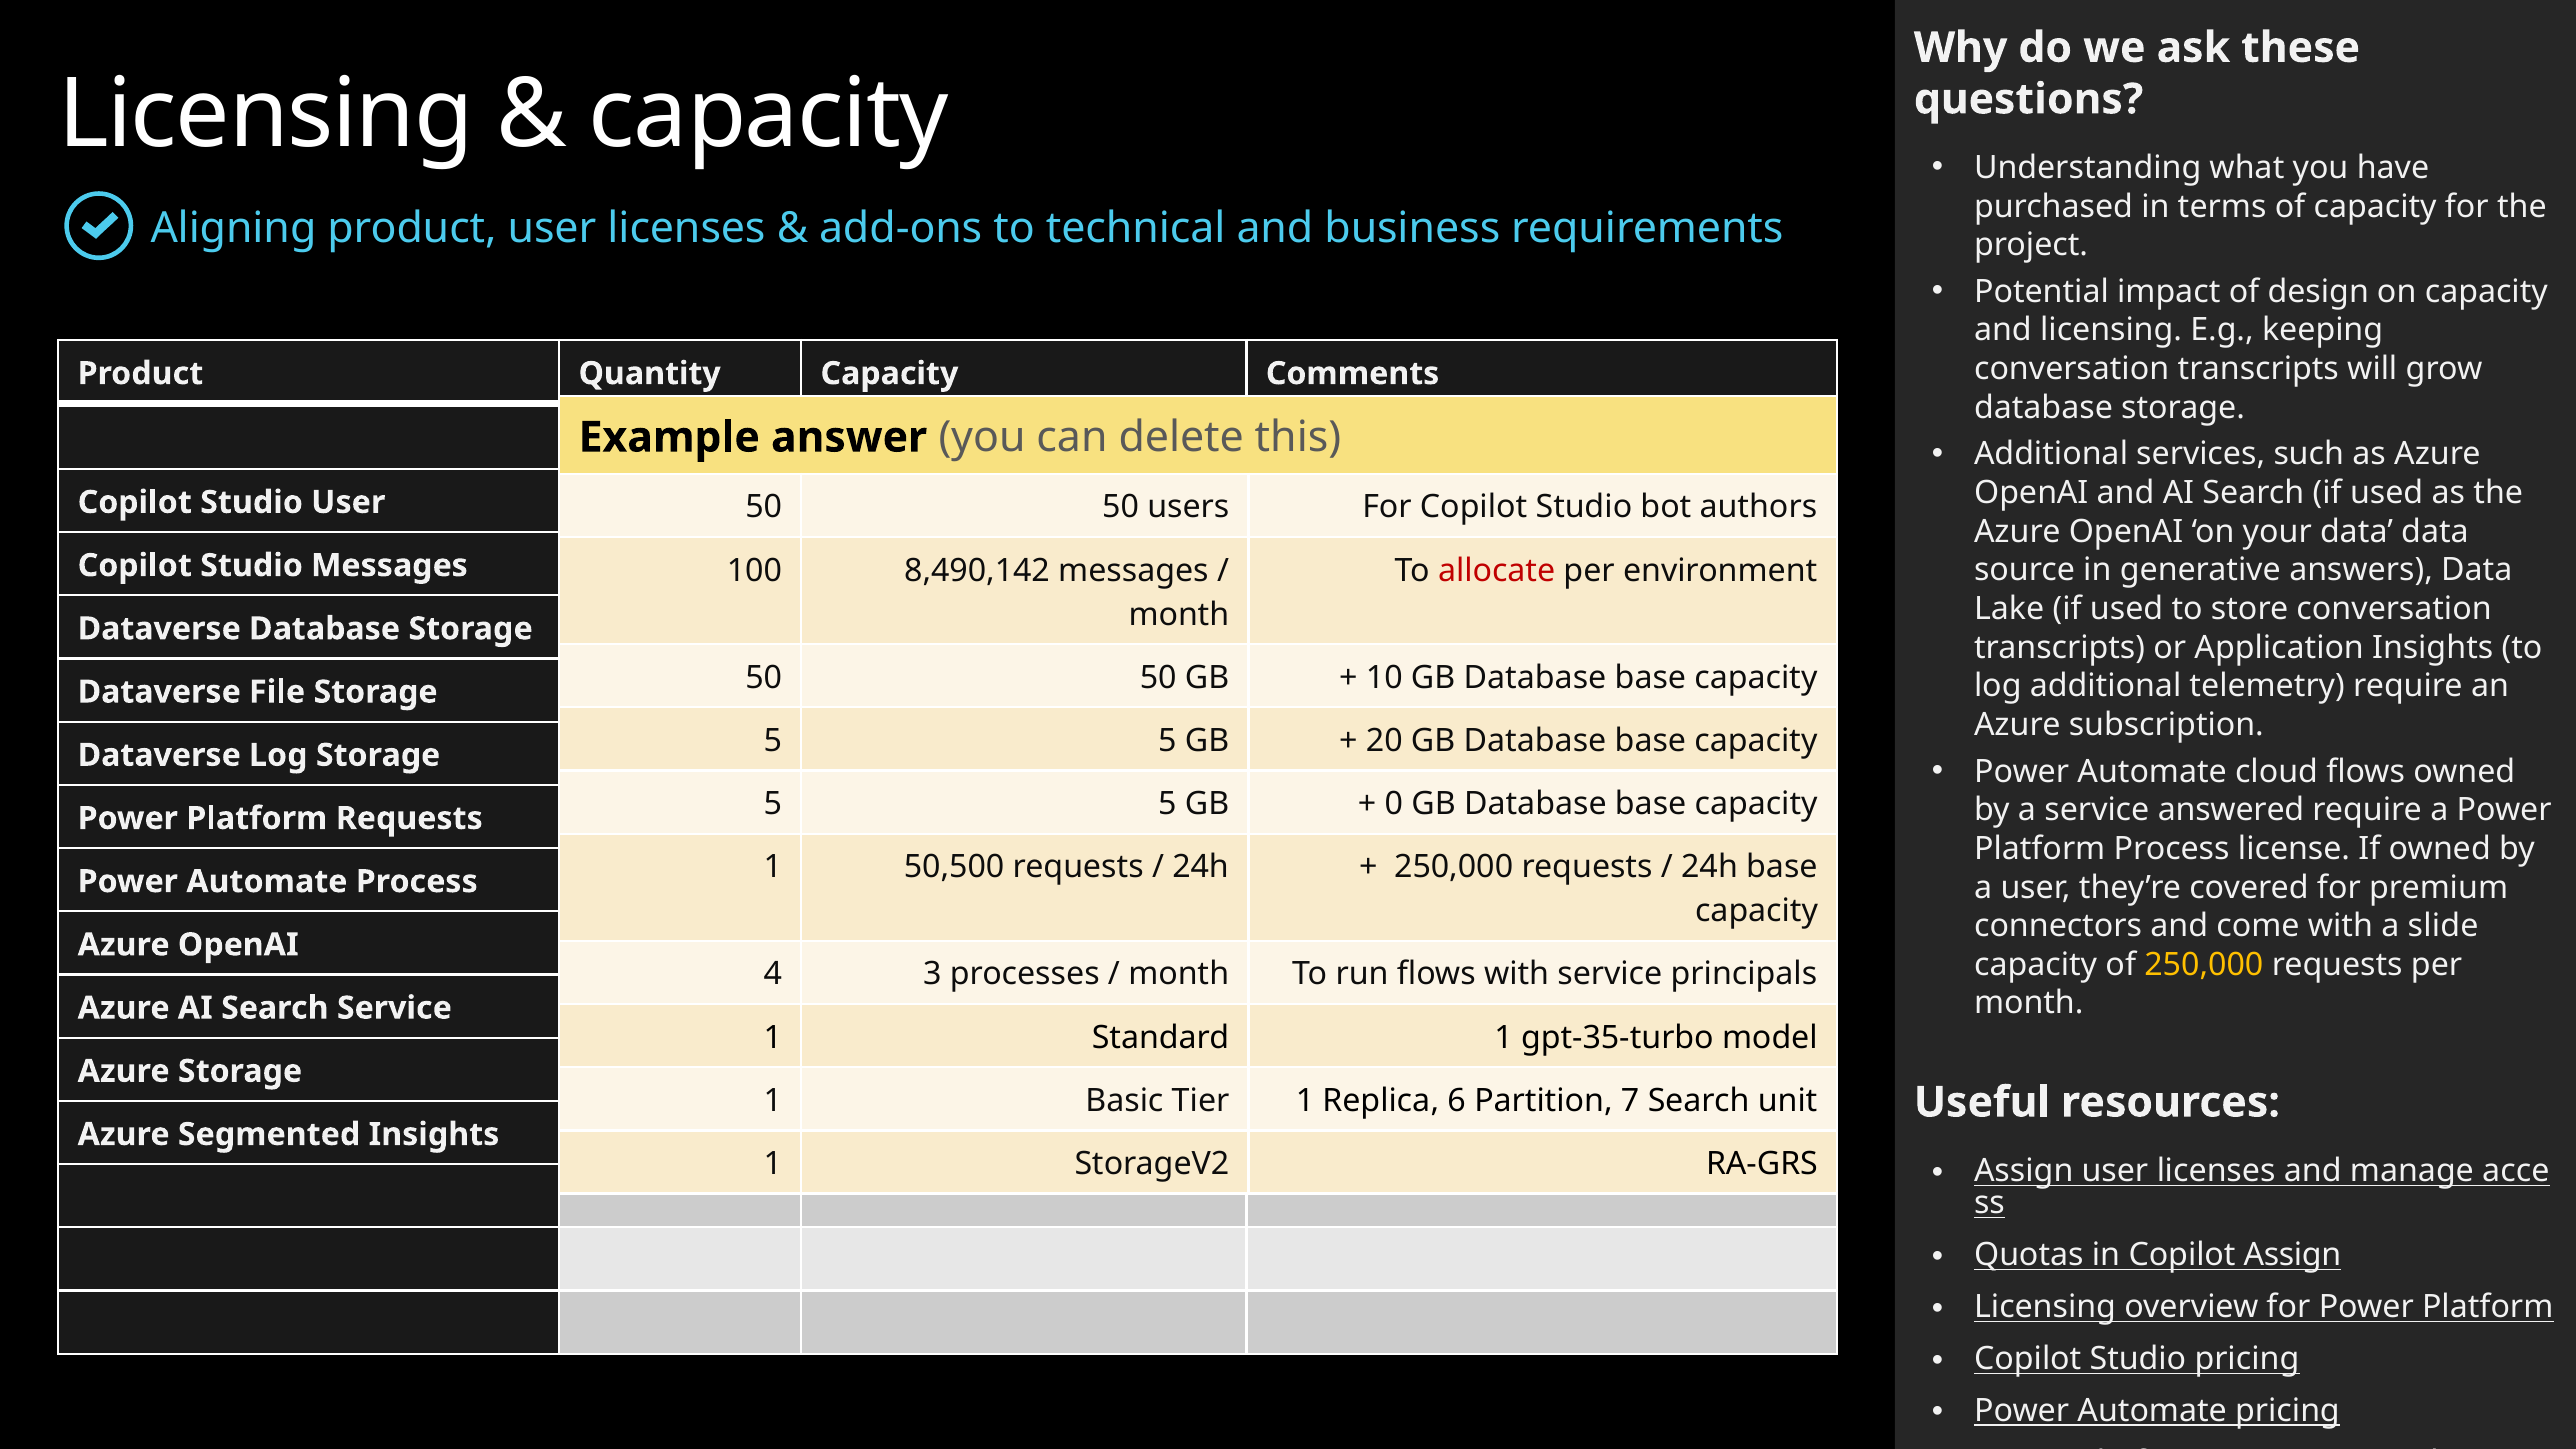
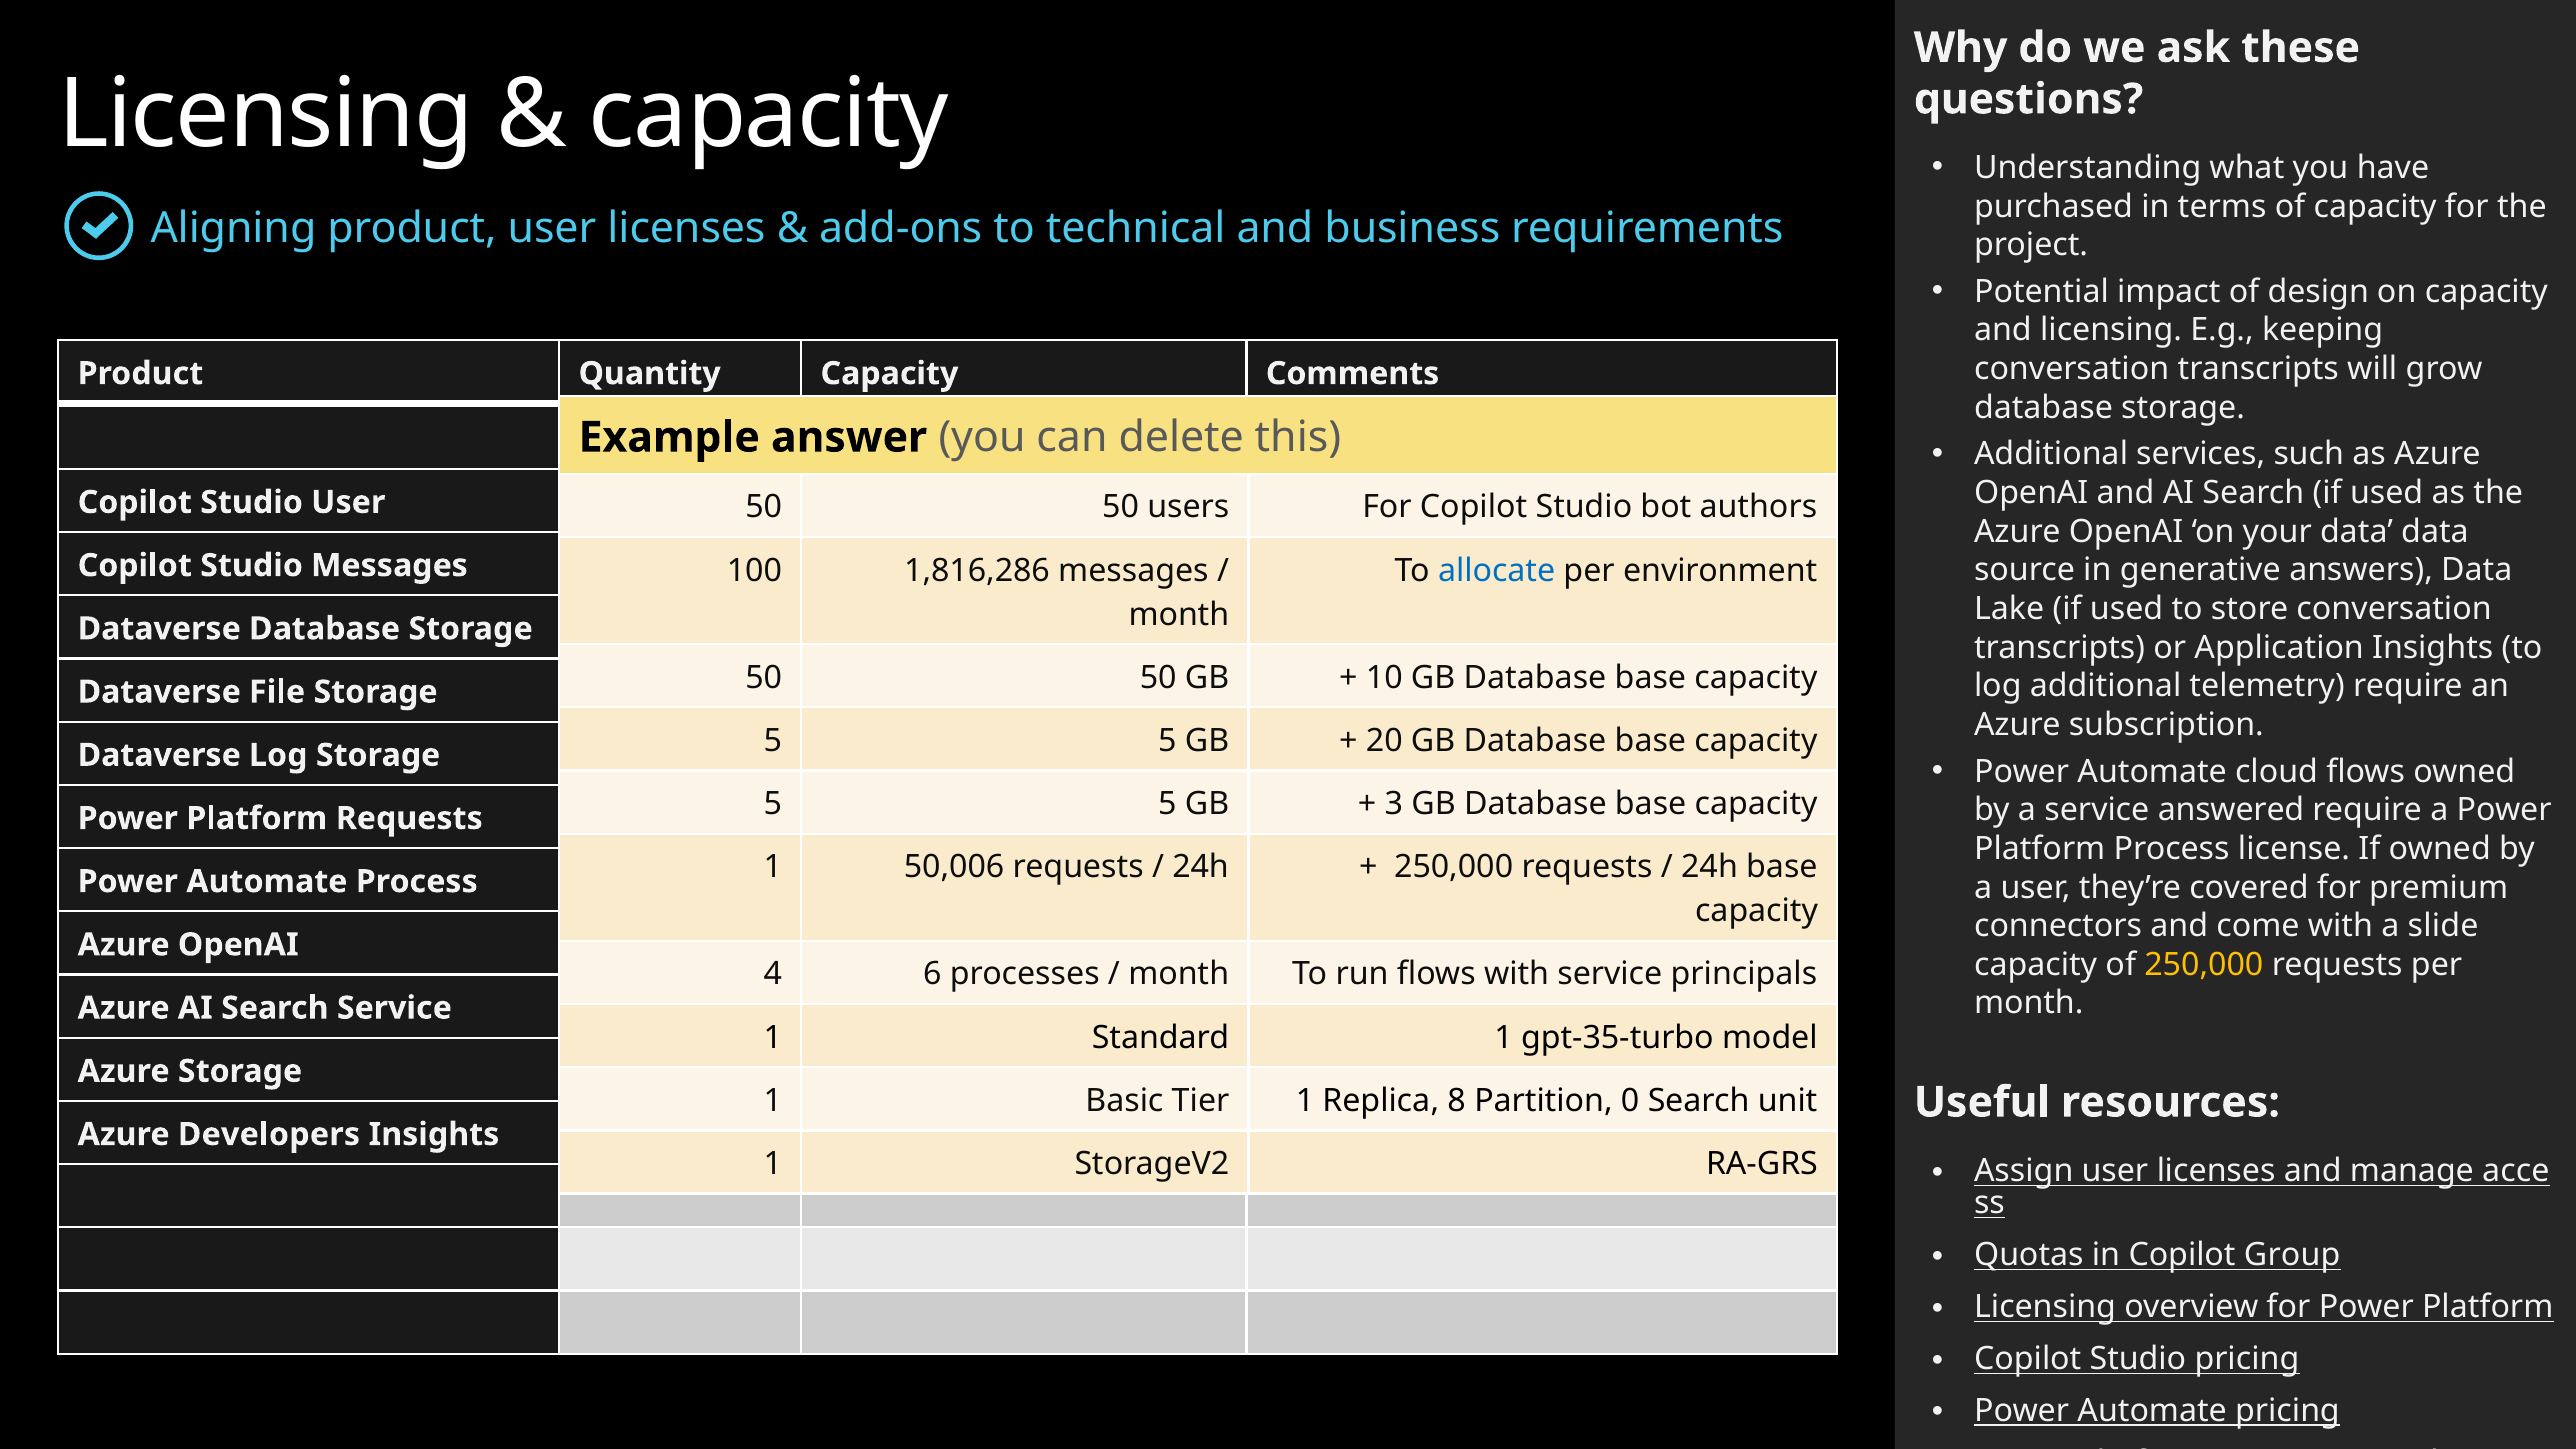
8,490,142: 8,490,142 -> 1,816,286 (977, 571)
allocate colour: red -> blue (1497, 571)
0: 0 -> 3 (1394, 804)
50,500: 50,500 -> 50,006 (954, 867)
3: 3 -> 6 (932, 974)
6: 6 -> 8 (1456, 1101)
7: 7 -> 0 (1630, 1101)
Segmented: Segmented -> Developers (269, 1134)
Copilot Assign: Assign -> Group (2292, 1255)
